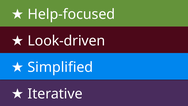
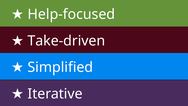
Look-driven: Look-driven -> Take-driven (66, 41)
